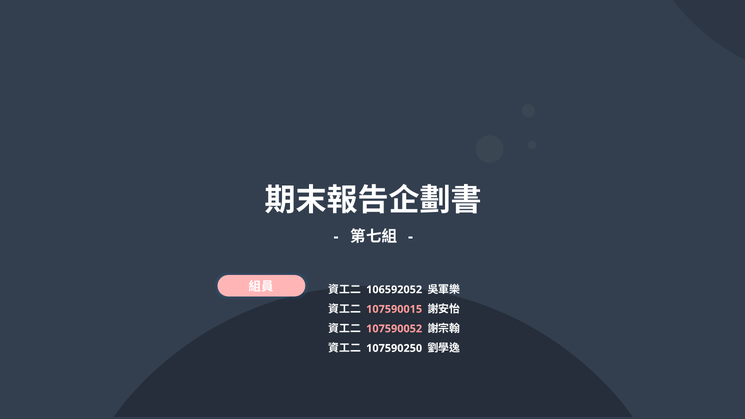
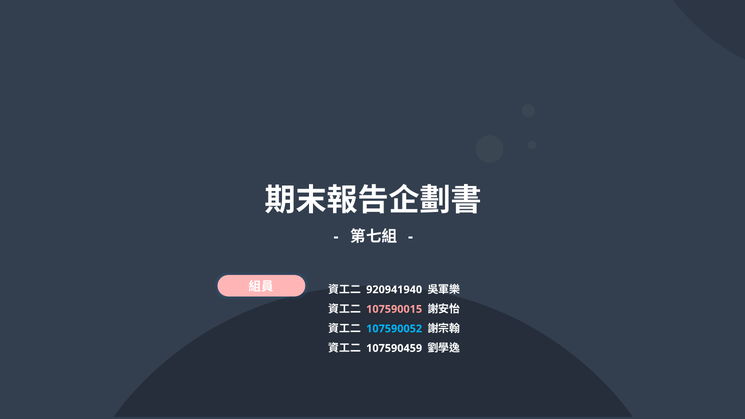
106592052: 106592052 -> 920941940 (394, 290)
107590052 colour: pink -> light blue (394, 329)
107590250: 107590250 -> 107590459 (394, 348)
